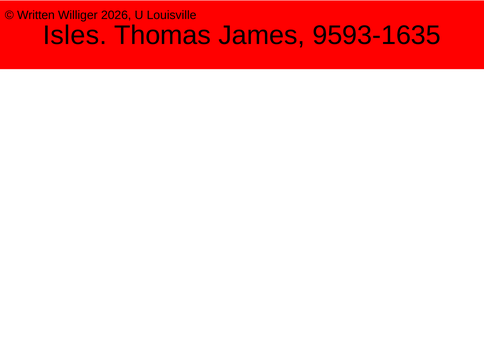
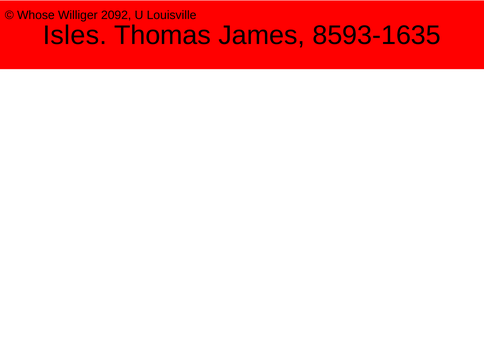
Written: Written -> Whose (36, 15)
2026: 2026 -> 2092 (116, 15)
9593-1635: 9593-1635 -> 8593-1635 (377, 35)
